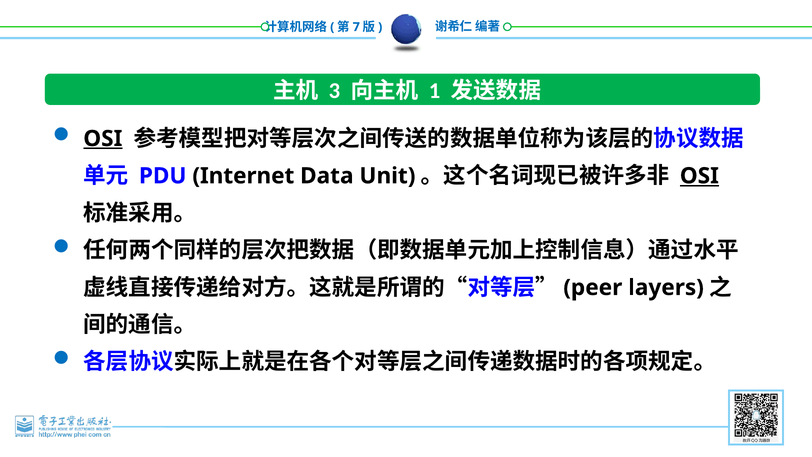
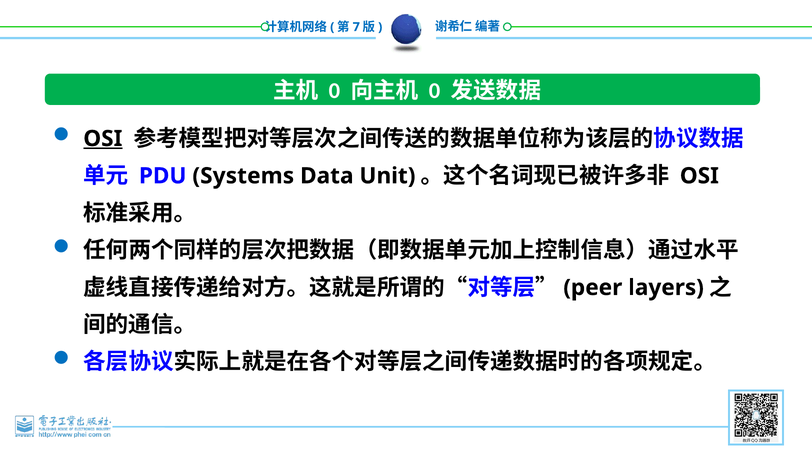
3: 3 -> 0 (334, 91)
1: 1 -> 0 (435, 91)
Internet: Internet -> Systems (243, 176)
OSI underline: present -> none (699, 176)
